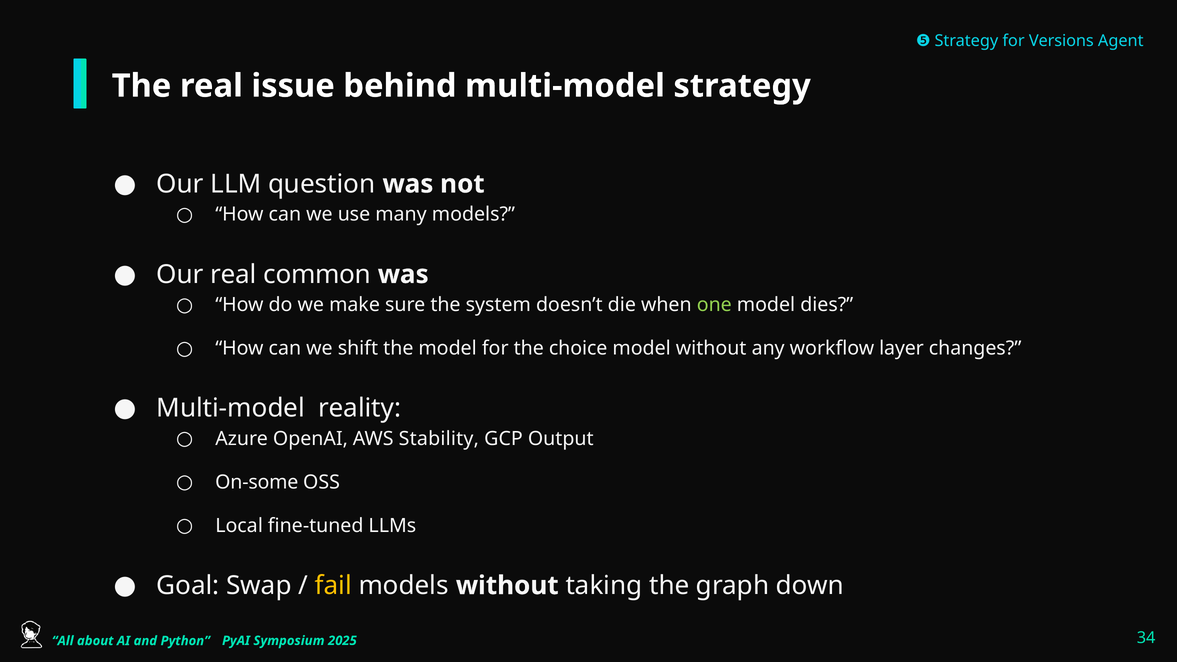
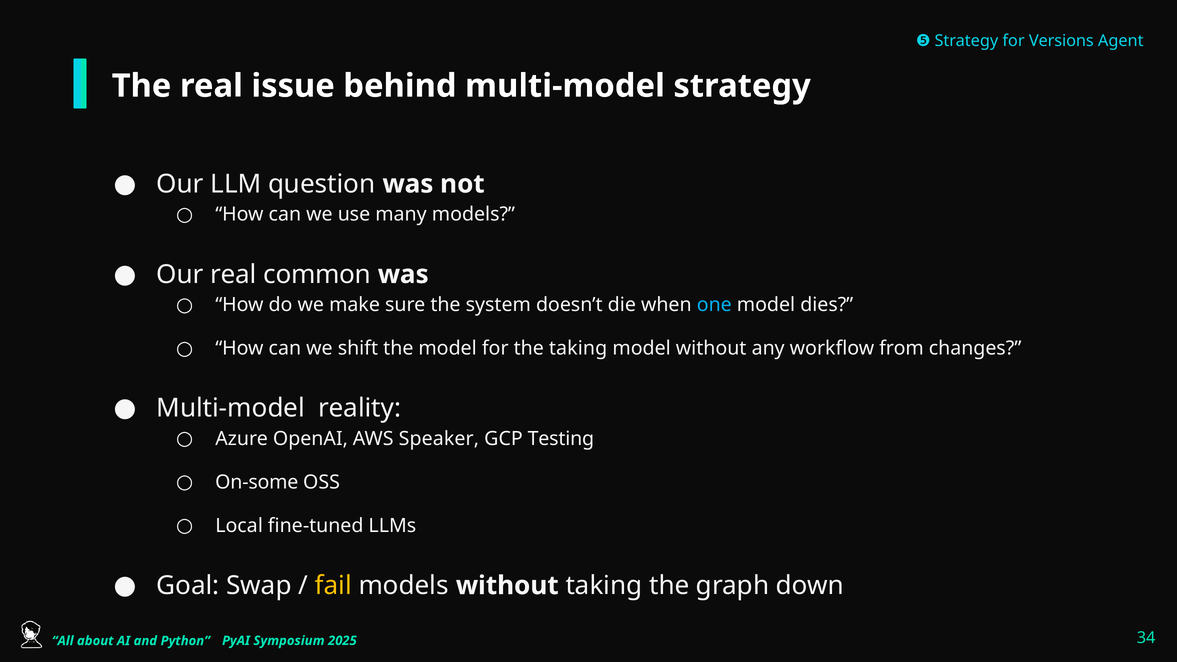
one colour: light green -> light blue (714, 305)
the choice: choice -> taking (578, 348)
layer: layer -> from (901, 348)
Stability: Stability -> Speaker (439, 439)
Output: Output -> Testing (561, 439)
